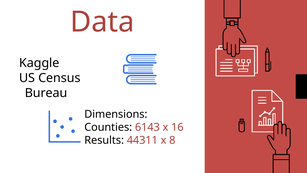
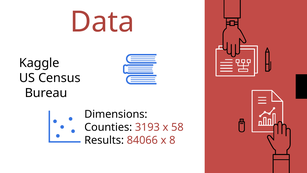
6143: 6143 -> 3193 (147, 127)
16: 16 -> 58 (177, 127)
44311: 44311 -> 84066 (142, 140)
